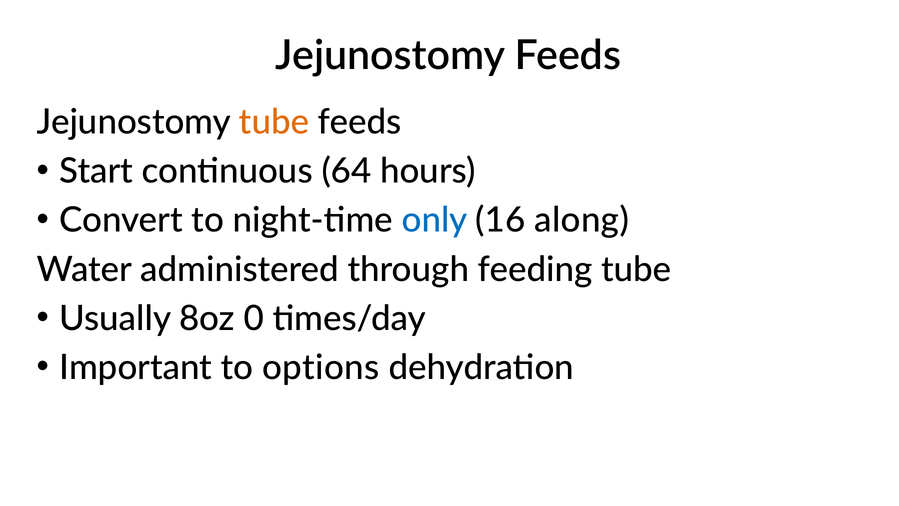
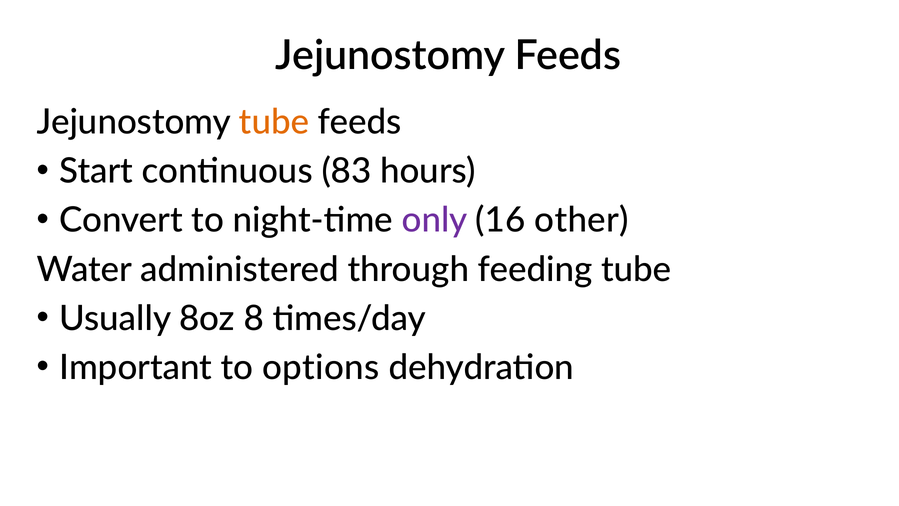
64: 64 -> 83 (346, 171)
only colour: blue -> purple (435, 220)
along: along -> other (582, 220)
0: 0 -> 8 (254, 318)
